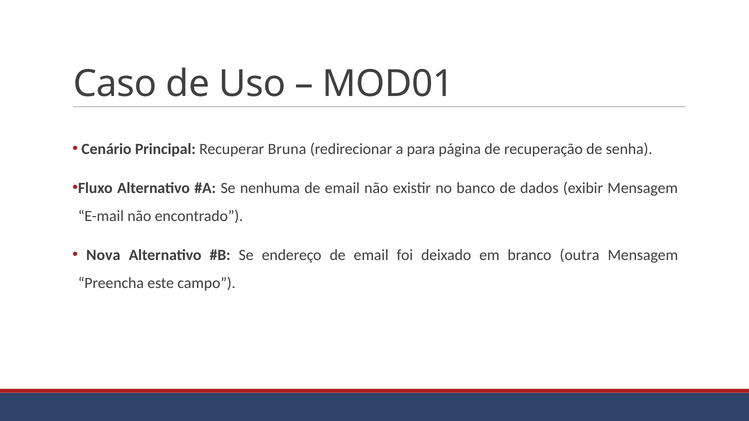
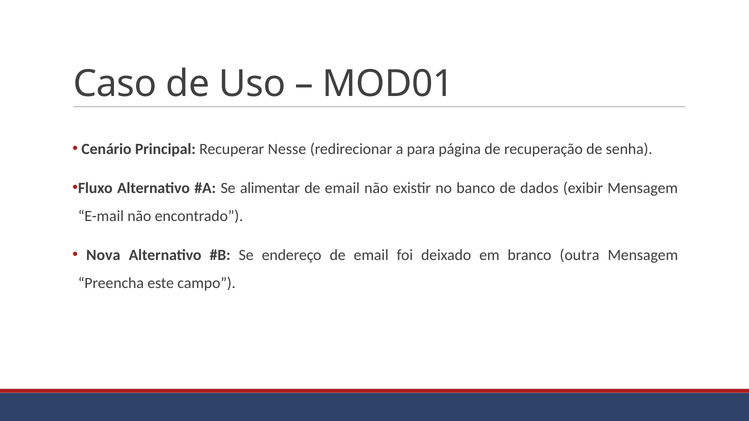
Bruna: Bruna -> Nesse (287, 149)
nenhuma: nenhuma -> alimentar (270, 188)
